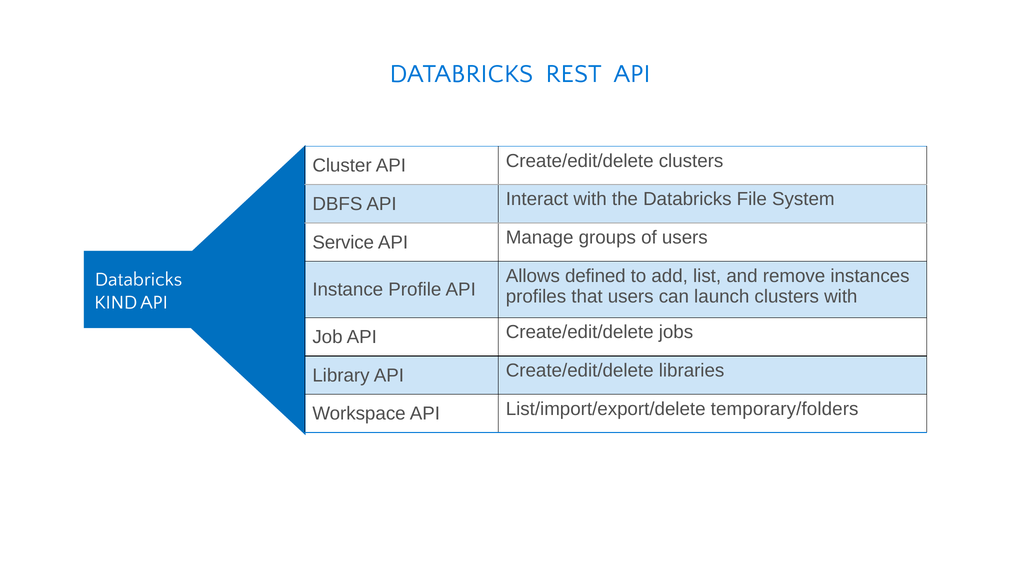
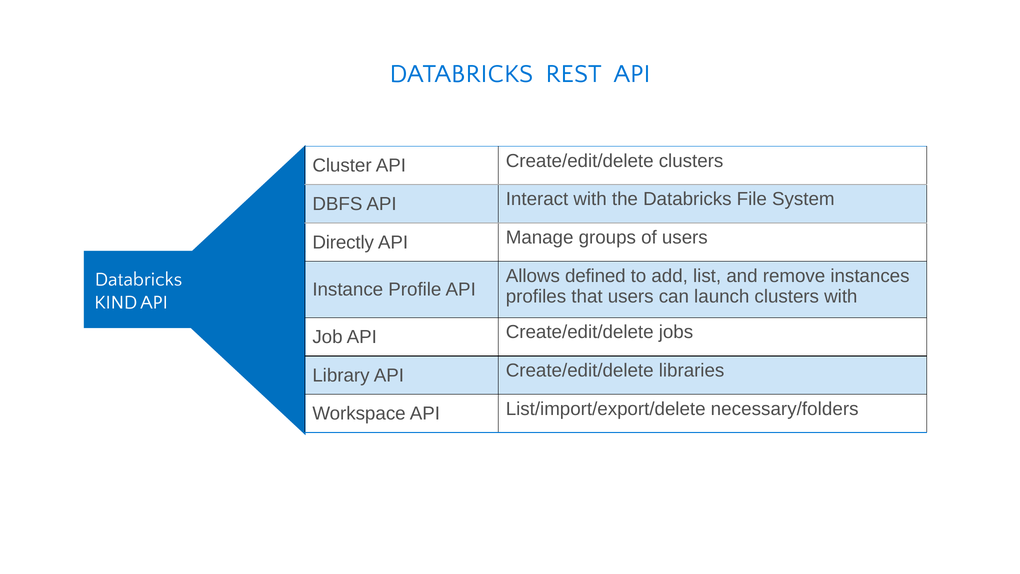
Service: Service -> Directly (343, 242)
temporary/folders: temporary/folders -> necessary/folders (785, 409)
